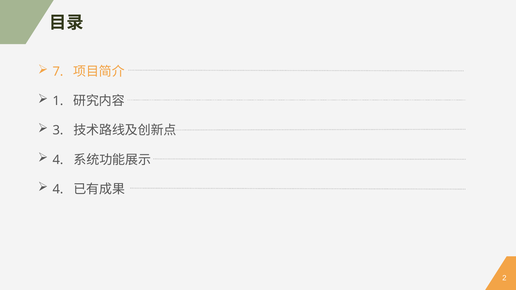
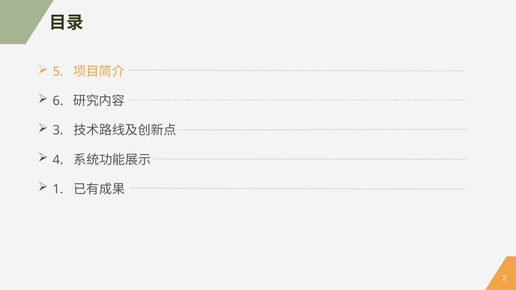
7: 7 -> 5 (58, 72)
1: 1 -> 6 (58, 101)
4: 4 -> 1 (58, 189)
